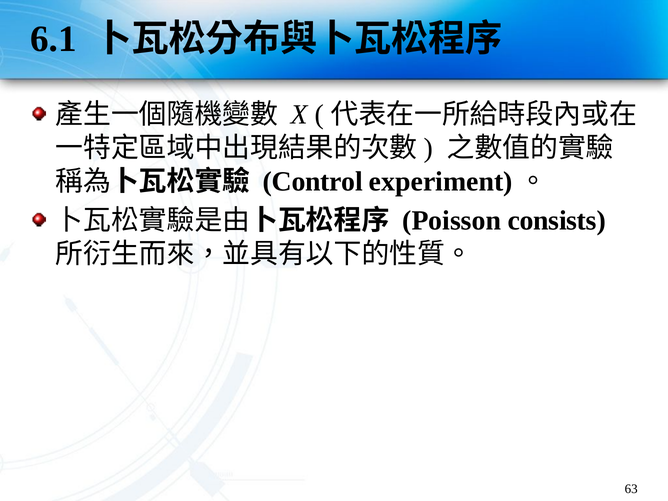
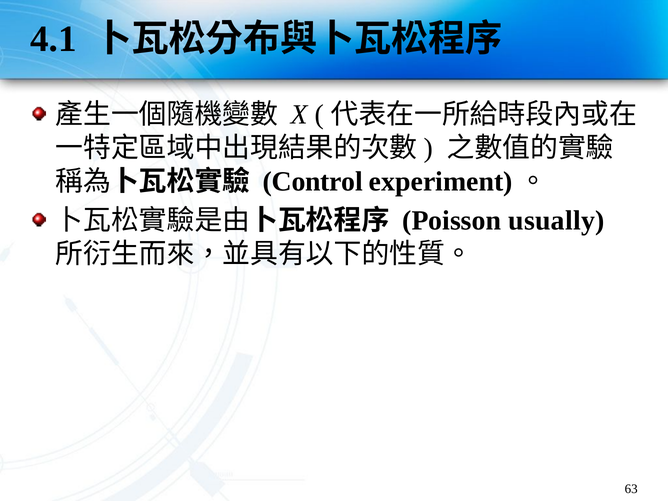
6.1: 6.1 -> 4.1 (53, 39)
consists: consists -> usually (556, 220)
